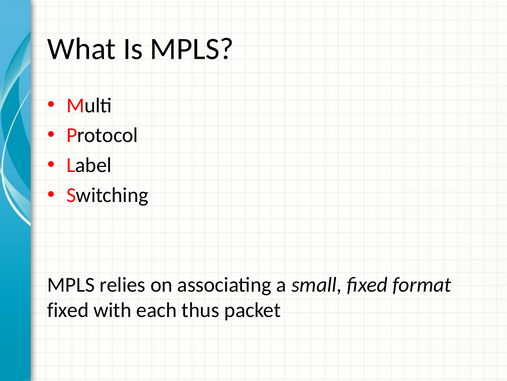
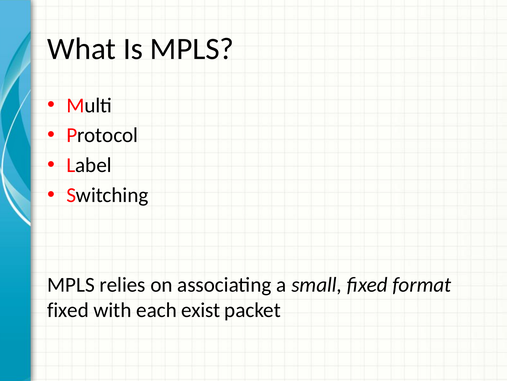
thus: thus -> exist (201, 310)
